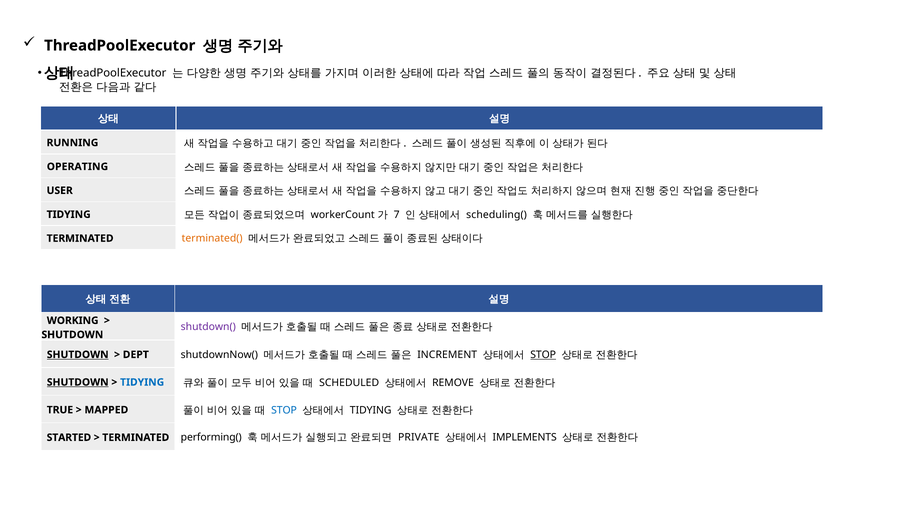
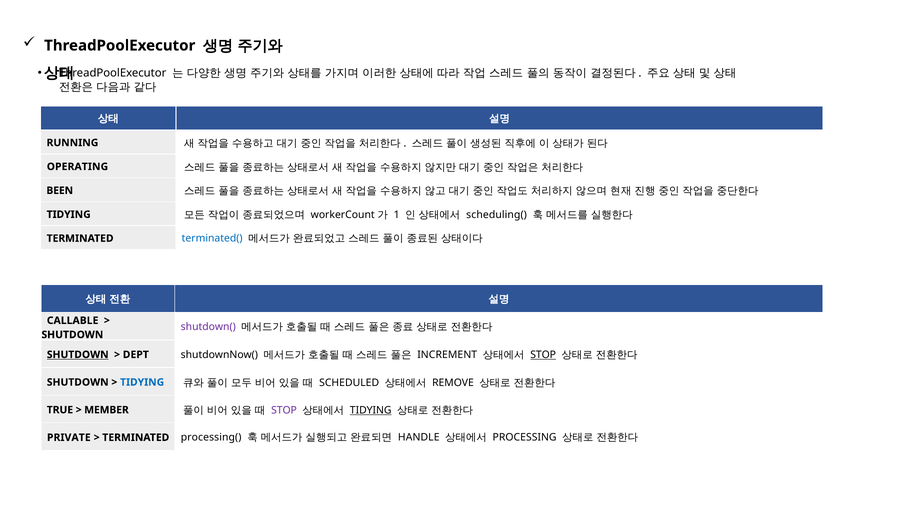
USER: USER -> BEEN (60, 191)
7: 7 -> 1 (397, 215)
terminated( colour: orange -> blue (212, 238)
WORKING: WORKING -> CALLABLE (73, 321)
SHUTDOWN underline: present -> none (78, 382)
MAPPED: MAPPED -> MEMBER (107, 410)
STOP colour: blue -> purple (284, 411)
TIDYING underline: none -> present (371, 411)
STARTED: STARTED -> PRIVATE (69, 438)
performing(: performing( -> processing( (211, 438)
PRIVATE: PRIVATE -> HANDLE (419, 438)
IMPLEMENTS: IMPLEMENTS -> PROCESSING (525, 438)
